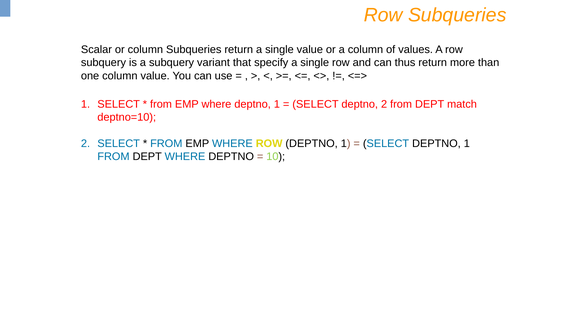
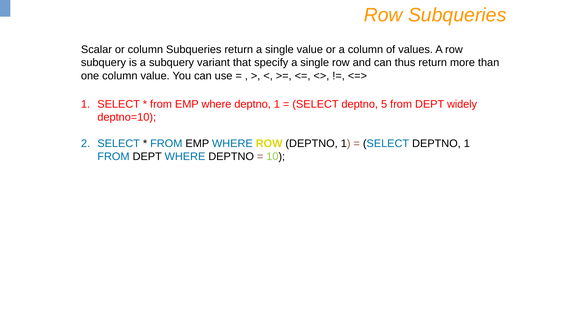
deptno 2: 2 -> 5 (384, 104)
match: match -> widely (462, 104)
